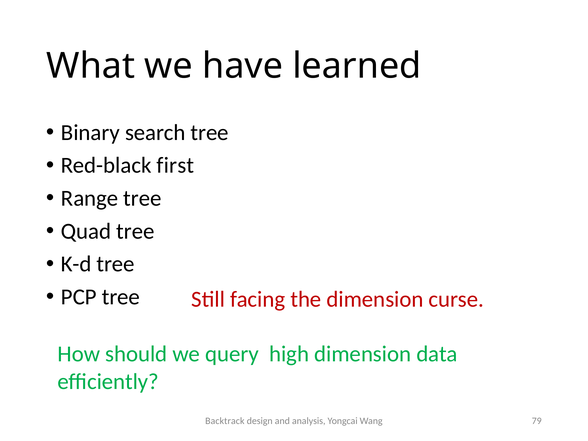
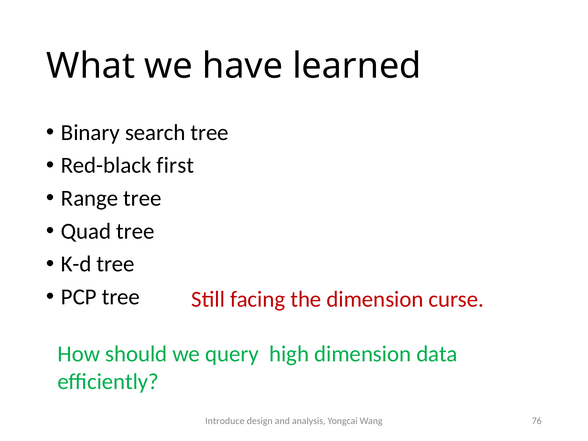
Backtrack: Backtrack -> Introduce (225, 421)
79: 79 -> 76 (537, 421)
